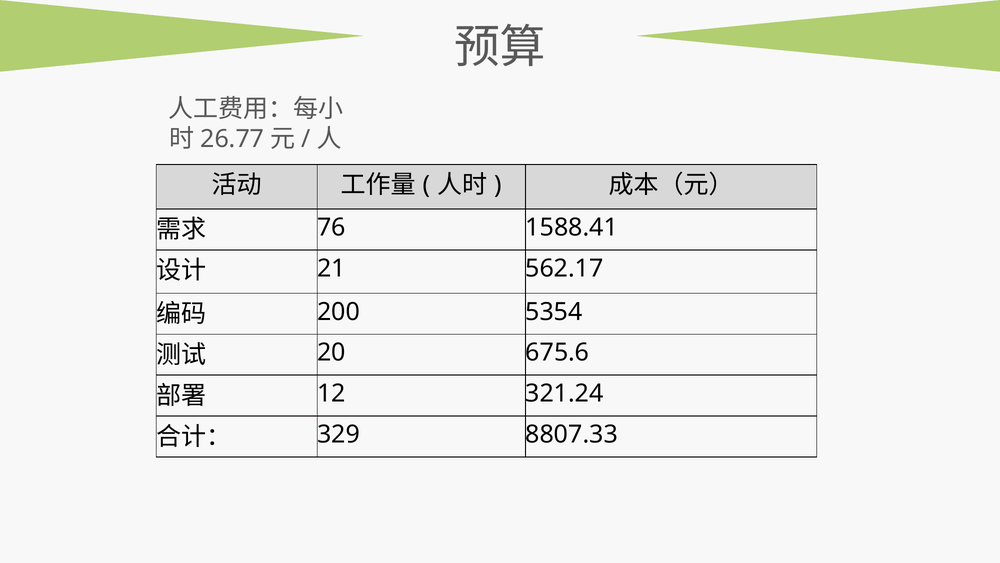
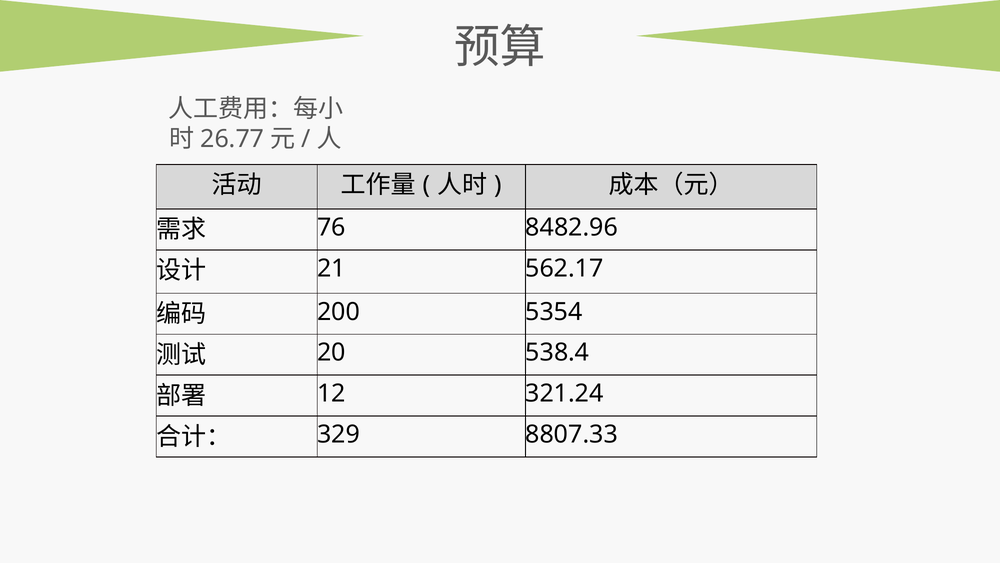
1588.41: 1588.41 -> 8482.96 (572, 227)
675.6: 675.6 -> 538.4 (557, 352)
